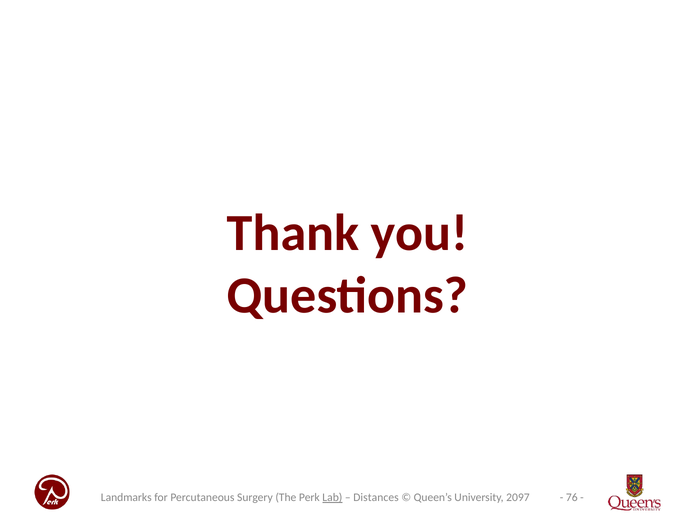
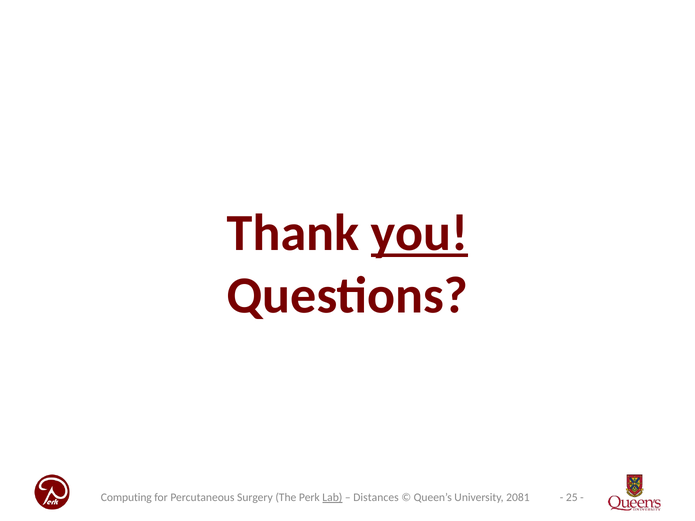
you underline: none -> present (419, 233)
Landmarks: Landmarks -> Computing (126, 498)
2097: 2097 -> 2081 (518, 498)
76: 76 -> 25 (572, 498)
